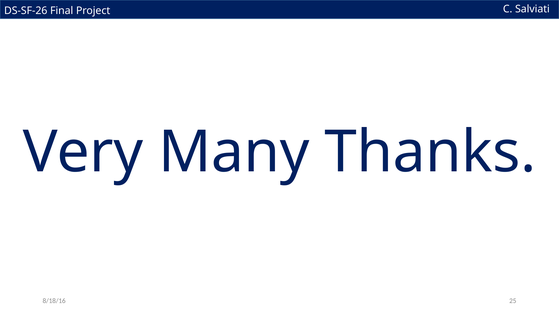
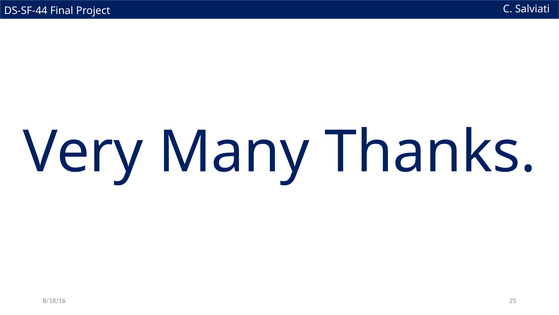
DS-SF-26: DS-SF-26 -> DS-SF-44 (26, 11)
